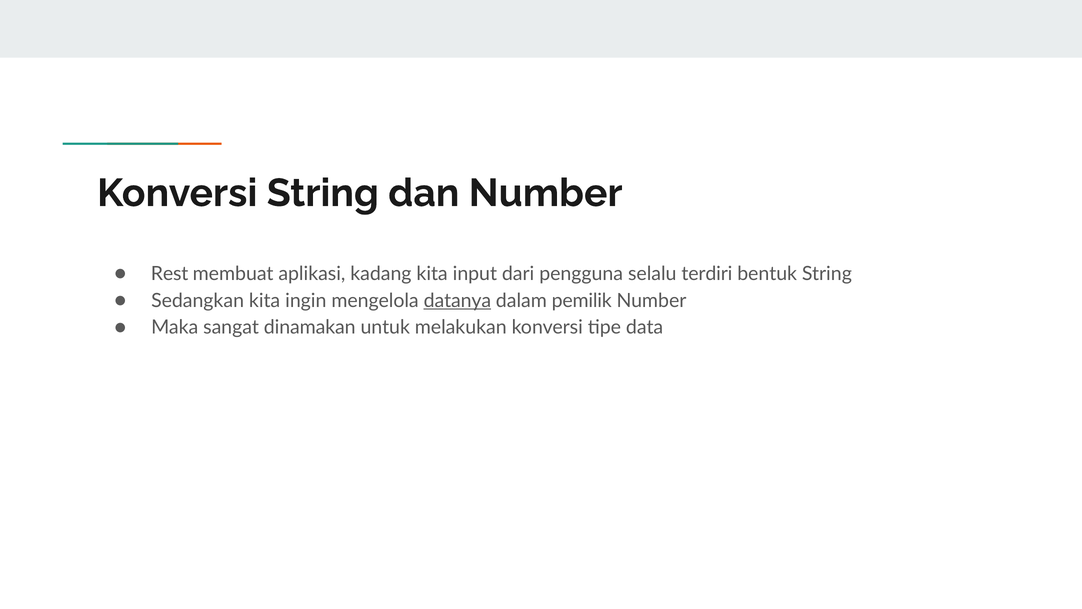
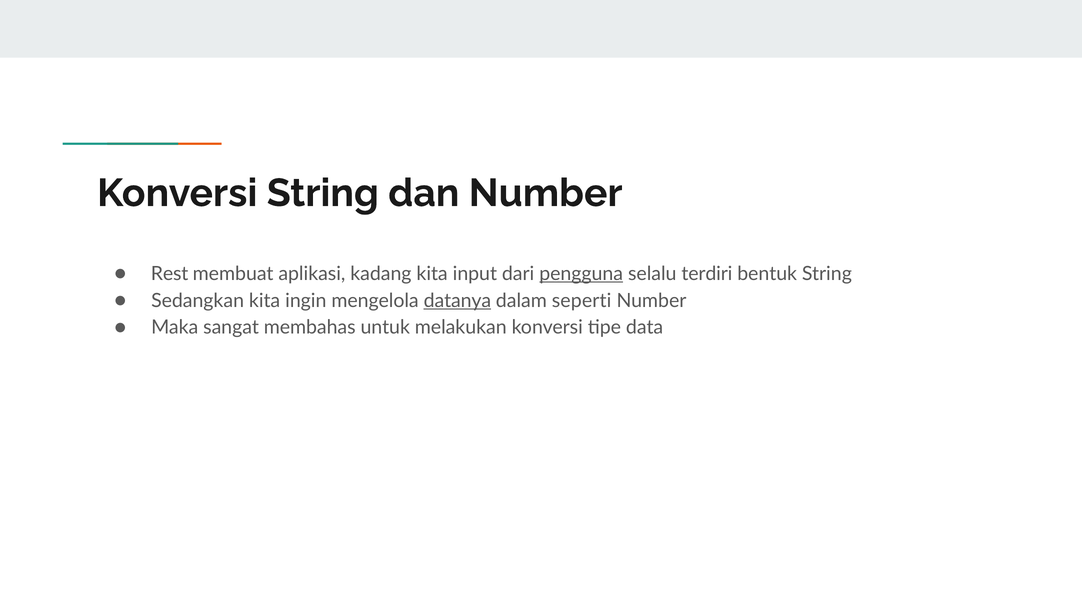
pengguna underline: none -> present (581, 273)
pemilik: pemilik -> seperti (582, 300)
dinamakan: dinamakan -> membahas (310, 327)
